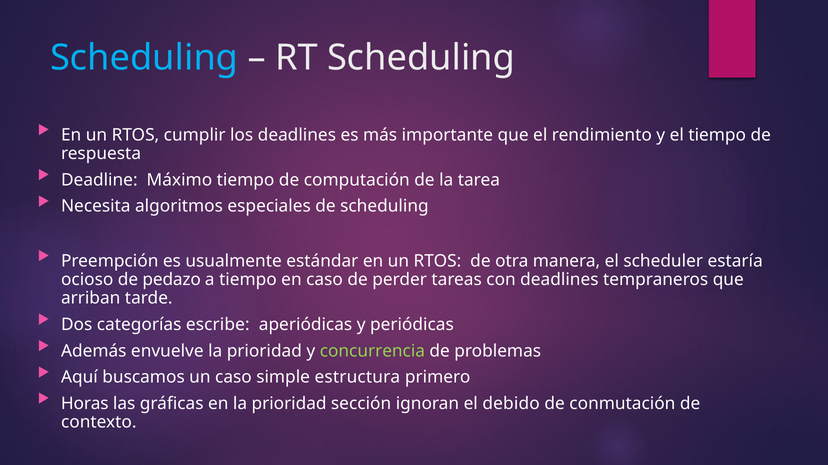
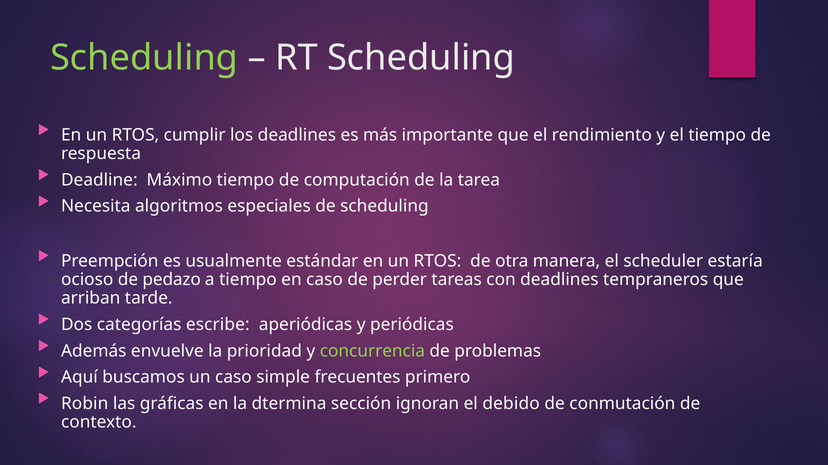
Scheduling colour: light blue -> light green (144, 58)
estructura: estructura -> frecuentes (357, 378)
Horas: Horas -> Robin (85, 404)
en la prioridad: prioridad -> dtermina (289, 404)
